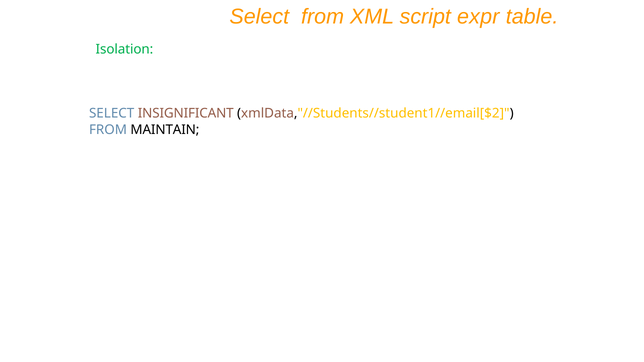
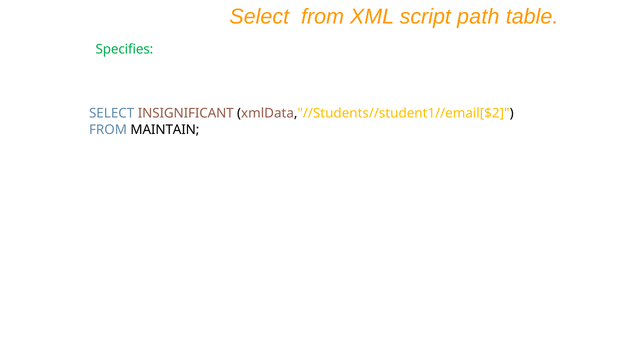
expr: expr -> path (478, 17)
Isolation: Isolation -> Specifies (124, 49)
